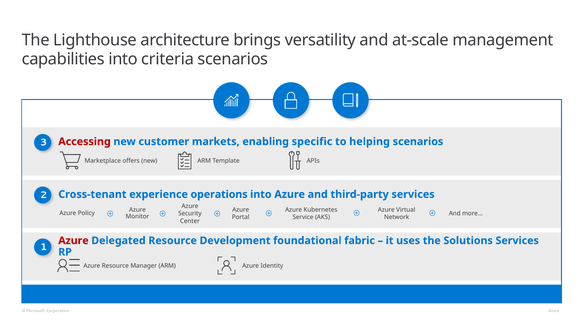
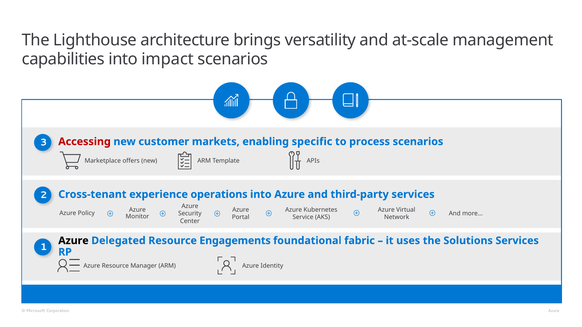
criteria: criteria -> impact (168, 59)
helping: helping -> process (370, 142)
Azure colour: red -> black (73, 241)
Development: Development -> Engagements (235, 241)
